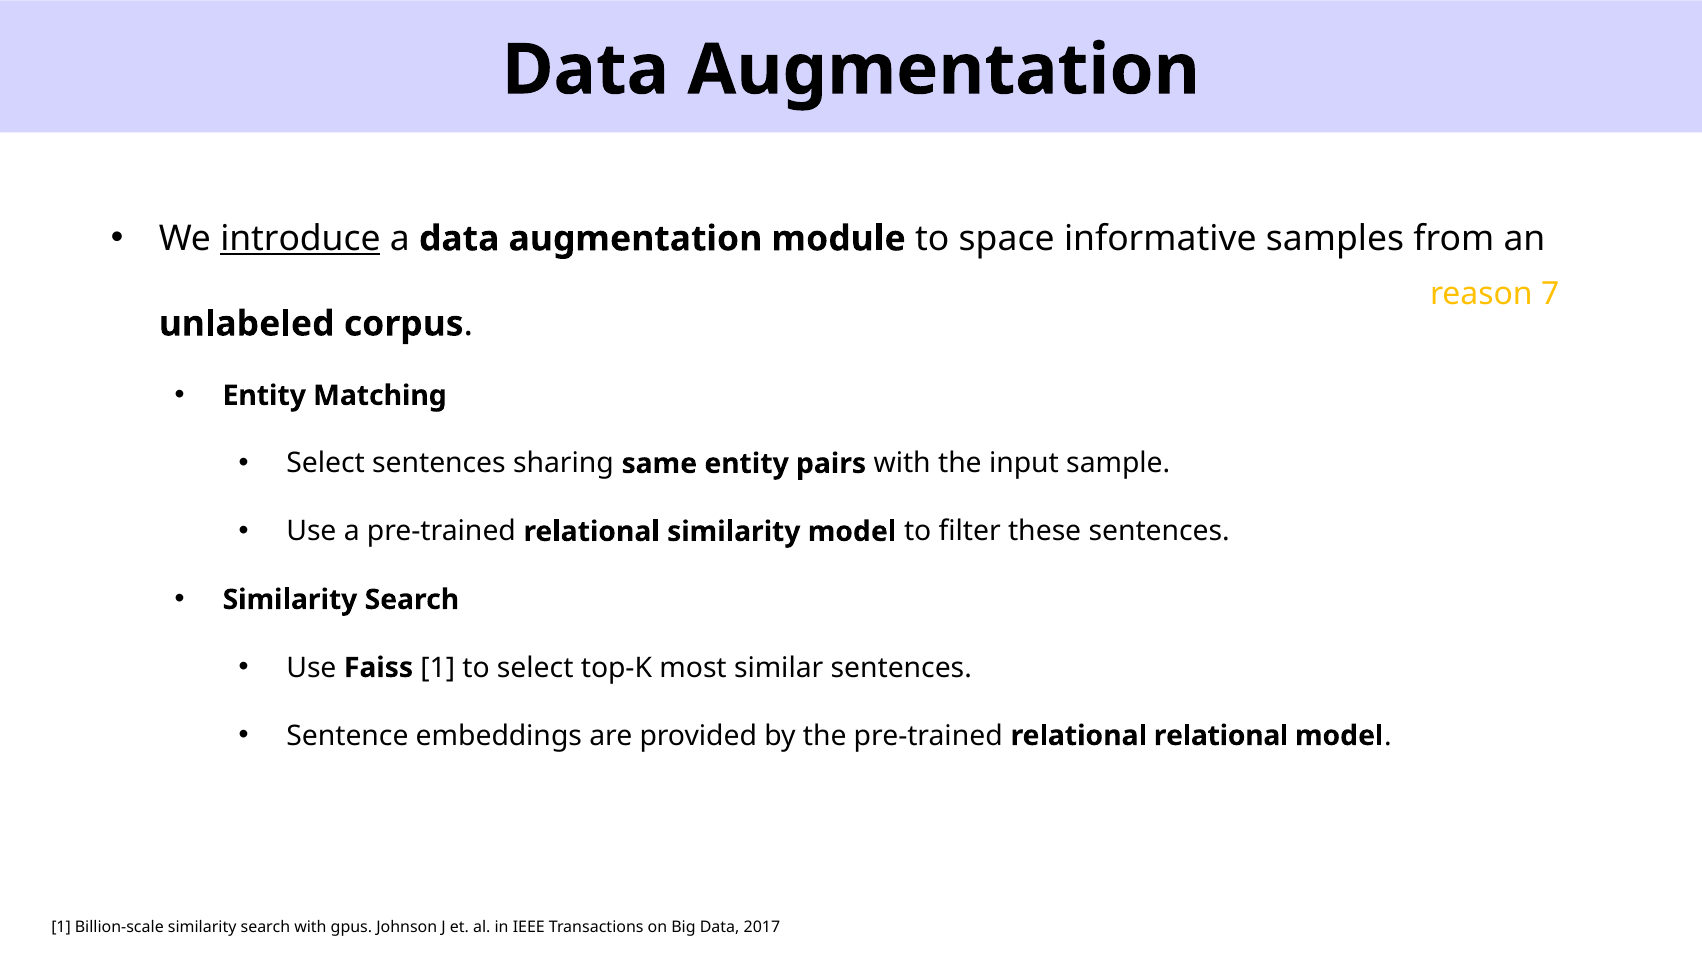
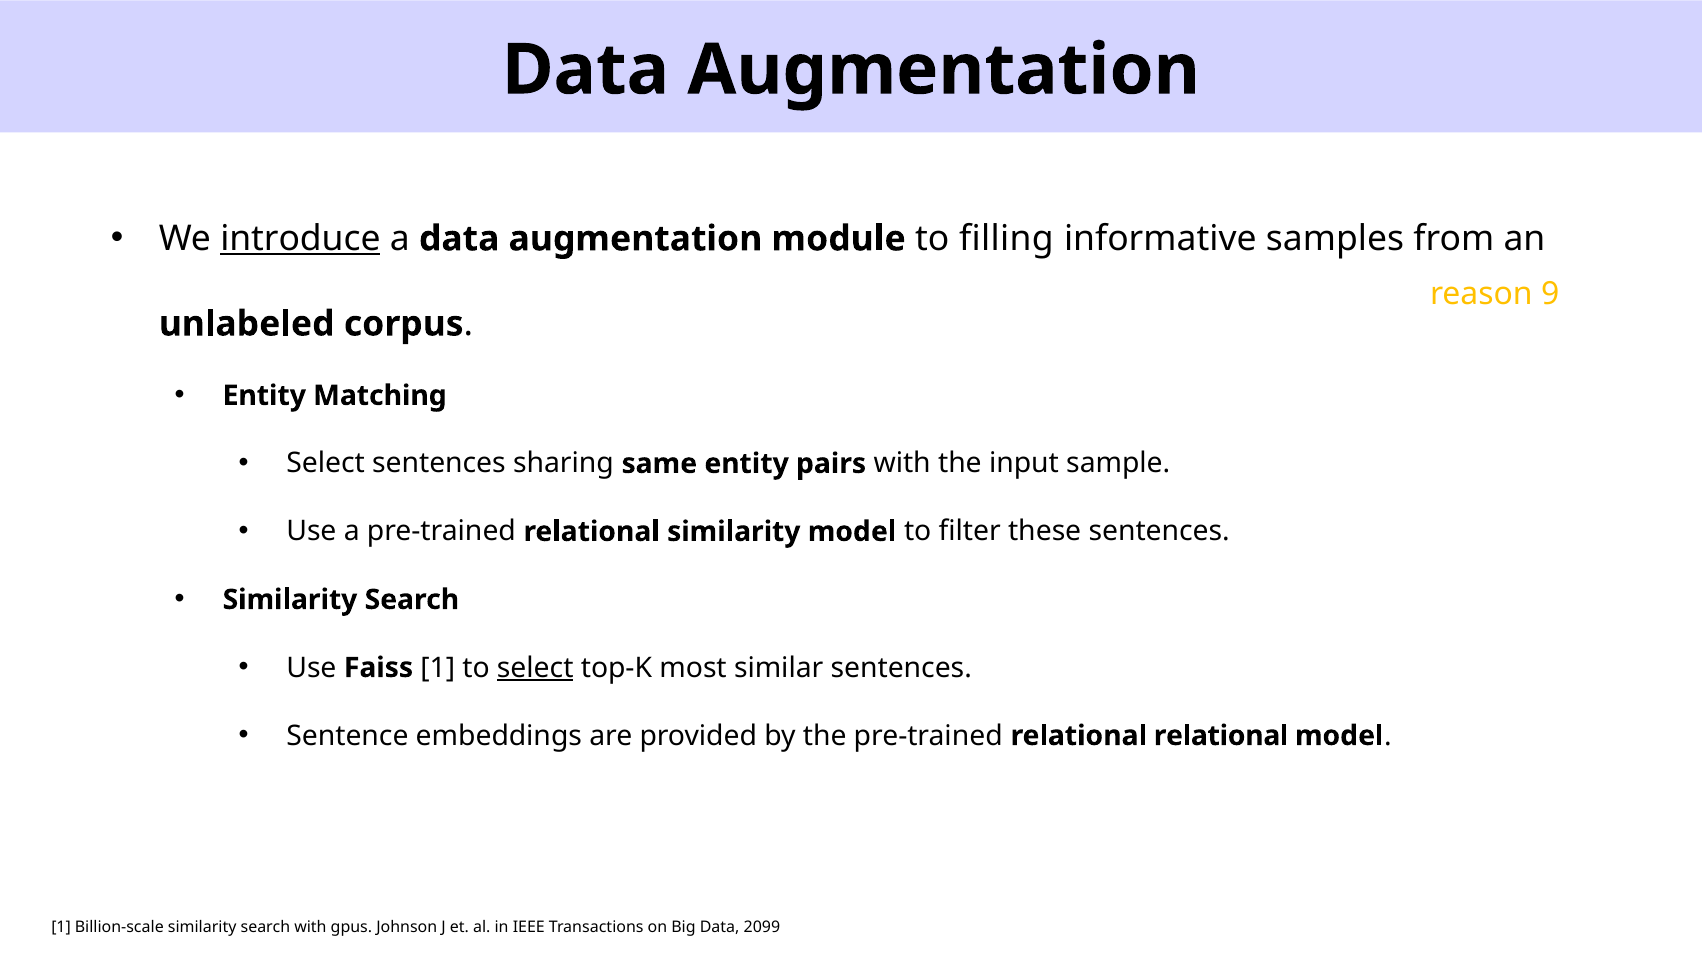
space: space -> filling (1006, 239)
7: 7 -> 9 (1550, 294)
select underline: none -> present (535, 668)
2017: 2017 -> 2099 (762, 928)
